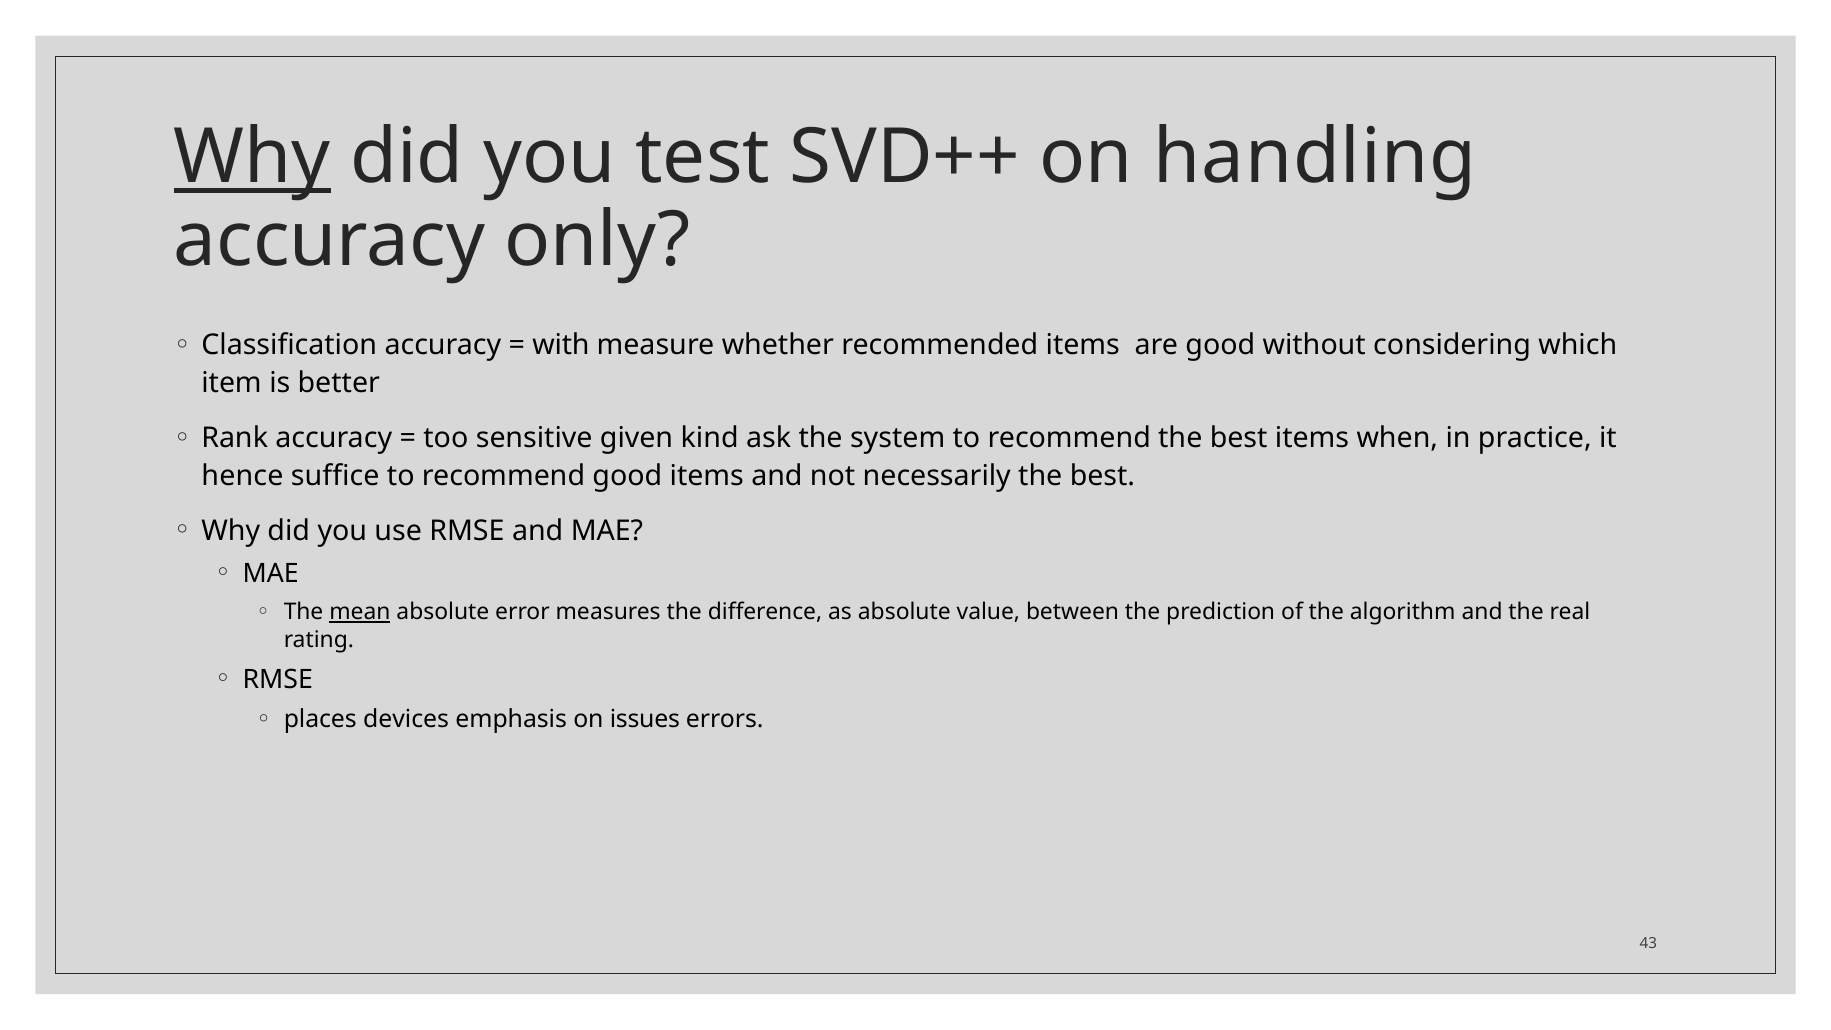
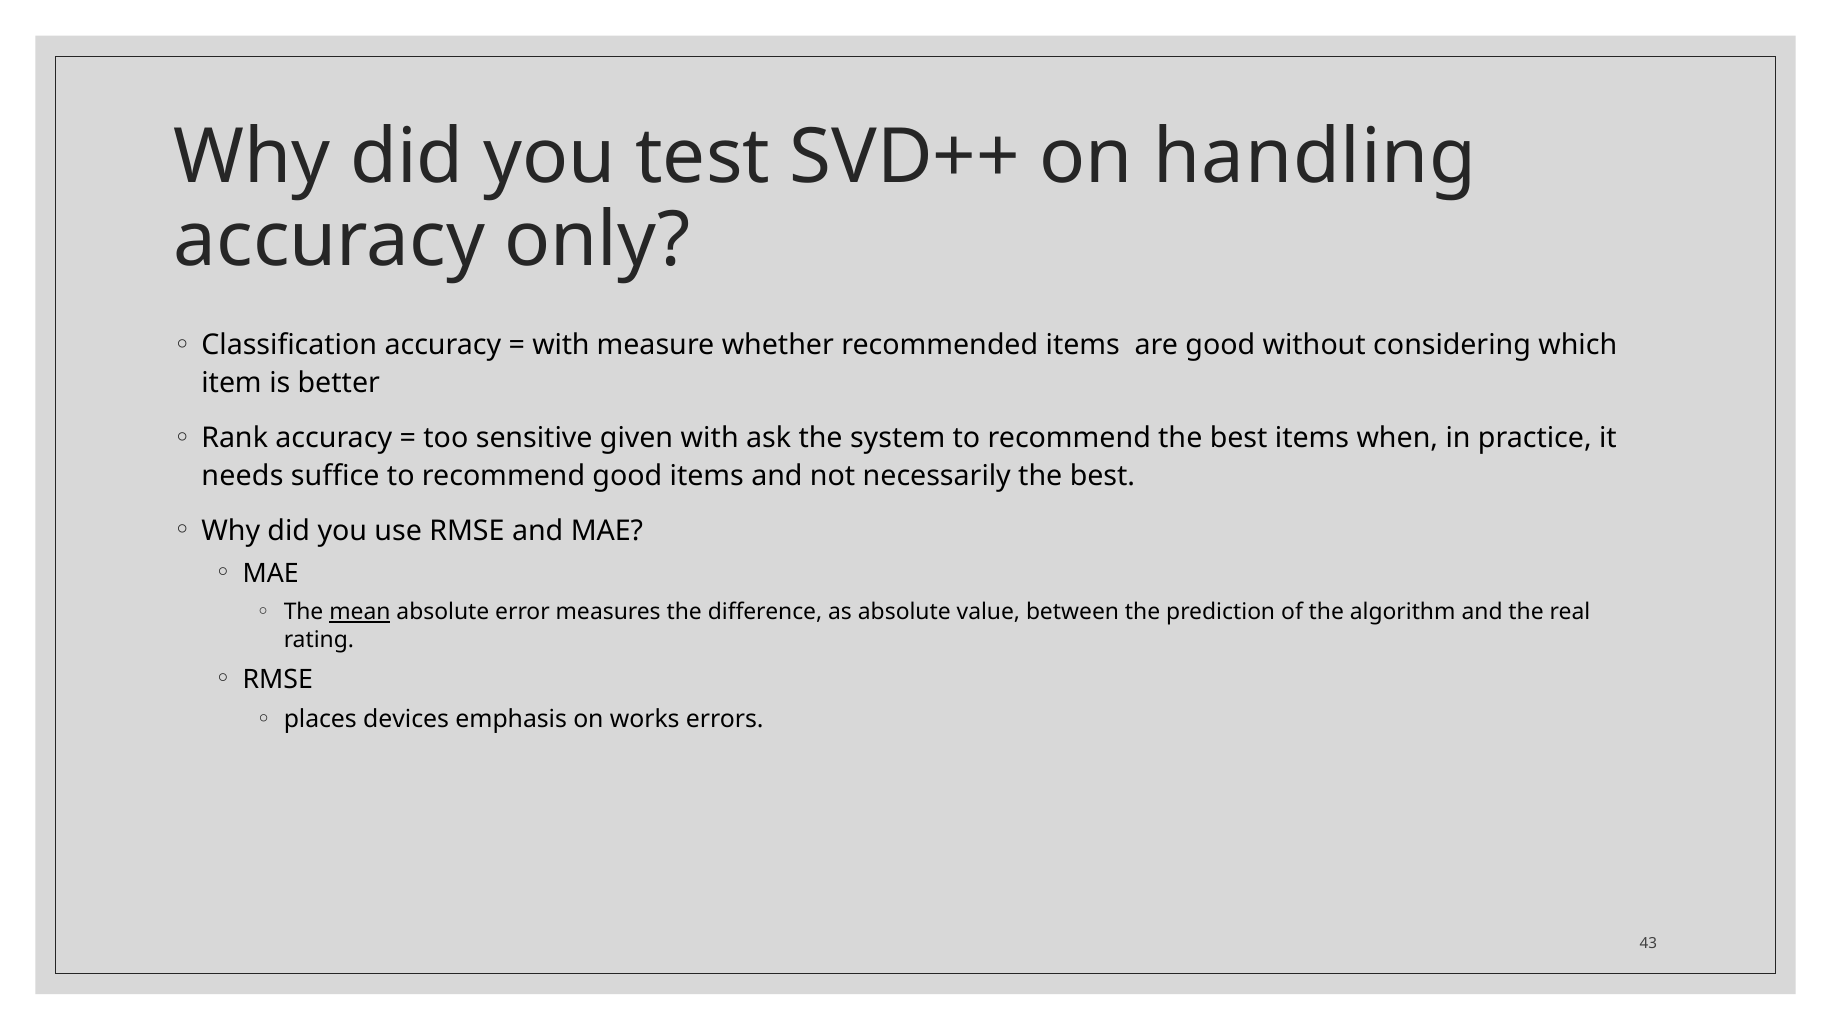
Why underline: present -> none (252, 158)
given kind: kind -> with (710, 438)
hence: hence -> needs (242, 476)
issues: issues -> works (645, 720)
